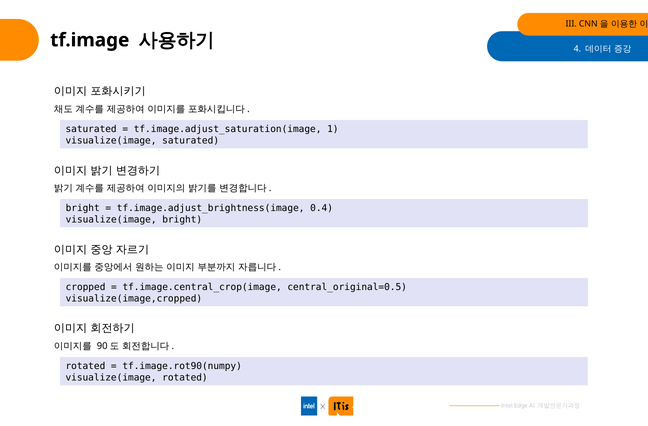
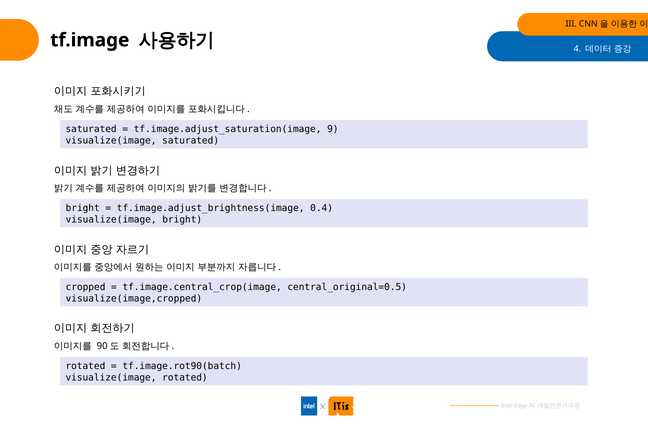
1: 1 -> 9 (333, 129)
tf.image.rot90(numpy: tf.image.rot90(numpy -> tf.image.rot90(batch (182, 366)
